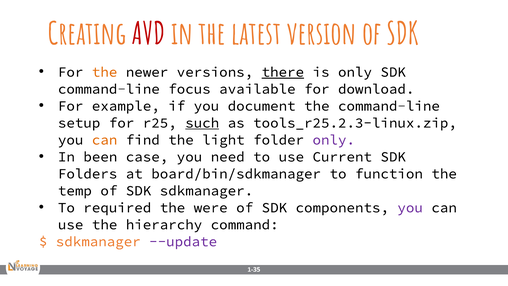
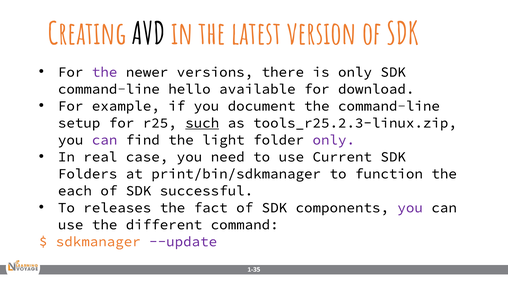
AVD colour: red -> black (149, 34)
the colour: orange -> purple (105, 72)
there underline: present -> none (283, 72)
focus: focus -> hello (189, 89)
can colour: orange -> purple (105, 140)
been: been -> real (100, 157)
board/bin/sdkmanager: board/bin/sdkmanager -> print/bin/sdkmanager (236, 174)
temp: temp -> each (75, 191)
SDK sdkmanager: sdkmanager -> successful (206, 191)
required: required -> releases (117, 208)
were: were -> fact (211, 208)
hierarchy: hierarchy -> different (164, 224)
